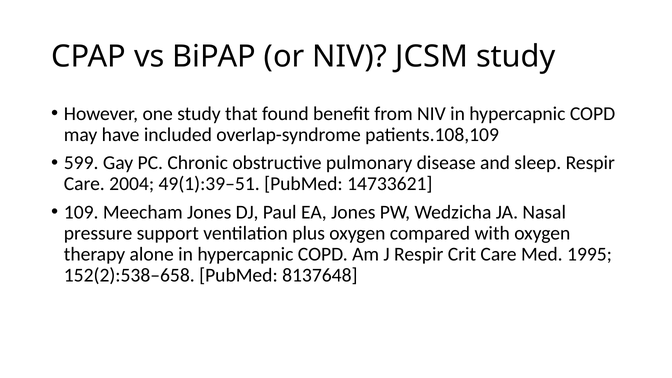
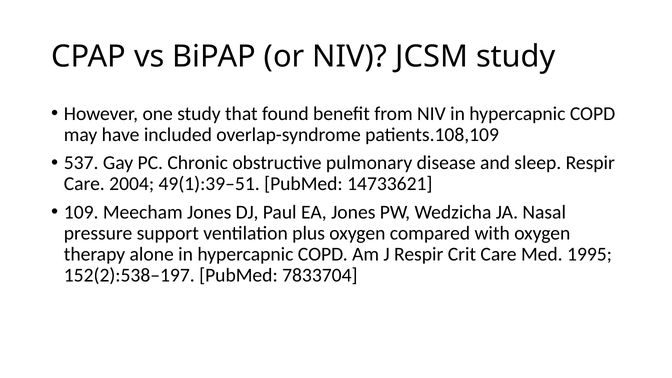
599: 599 -> 537 (81, 163)
152(2):538–658: 152(2):538–658 -> 152(2):538–197 (129, 276)
8137648: 8137648 -> 7833704 (320, 276)
